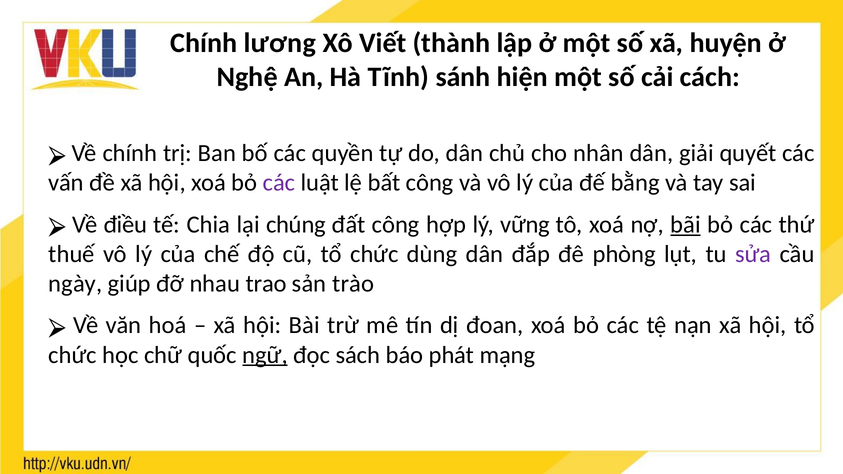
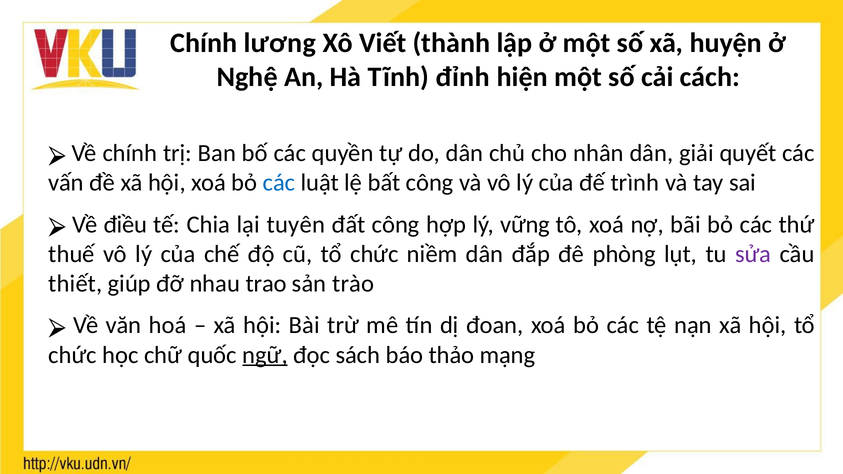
sánh: sánh -> đỉnh (463, 77)
các colour: purple -> blue (279, 183)
bằng: bằng -> trình (635, 183)
chúng: chúng -> tuyên (296, 225)
bãi underline: present -> none (686, 225)
dùng: dùng -> niềm (432, 254)
ngày: ngày -> thiết (75, 284)
phát: phát -> thảo (451, 355)
